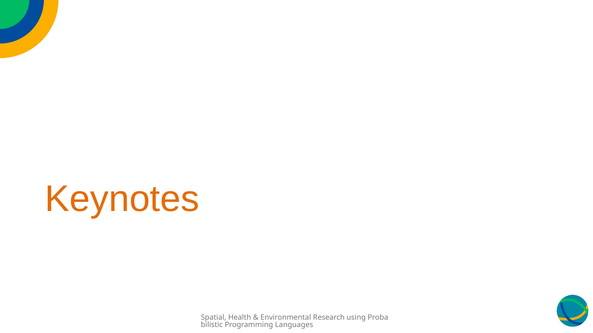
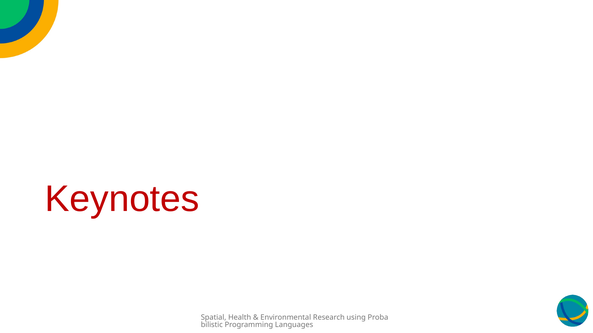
Keynotes colour: orange -> red (122, 199)
